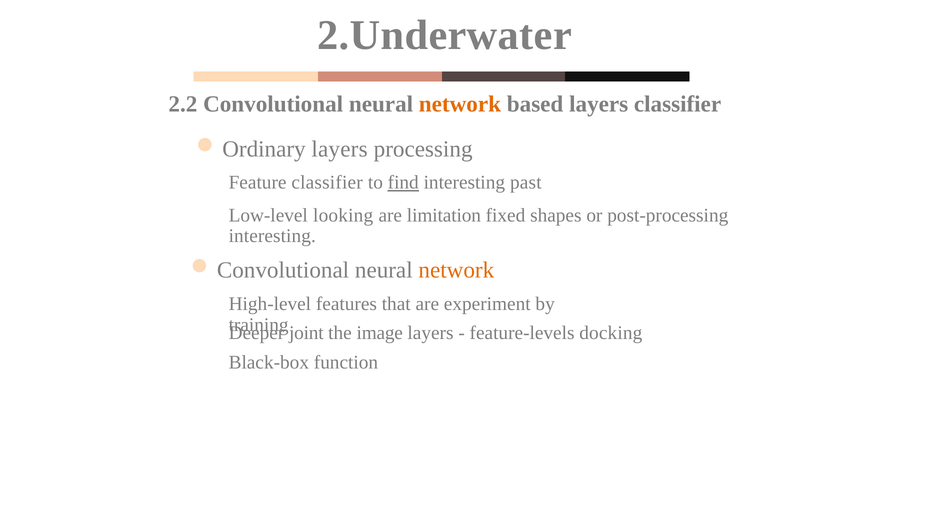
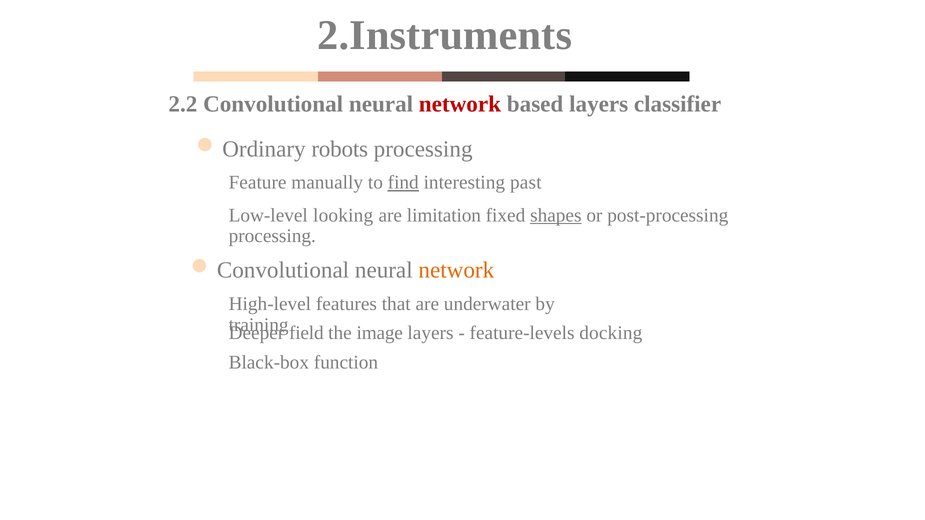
2.Underwater: 2.Underwater -> 2.Instruments (445, 35)
network colour: orange -> red (460, 104)
layers: layers -> robots (340, 149)
Feature classifier: classifier -> manually (327, 183)
shapes underline: none -> present (556, 215)
interesting: interesting -> processing (272, 236)
experiment: experiment -> underwater (487, 304)
joint: joint -> field (306, 333)
